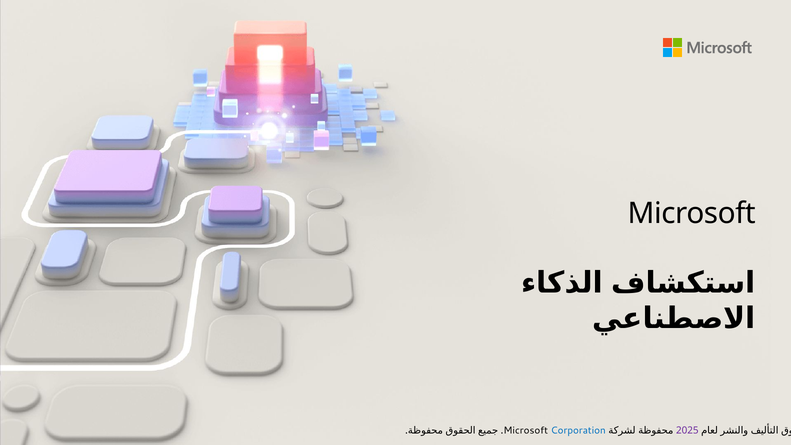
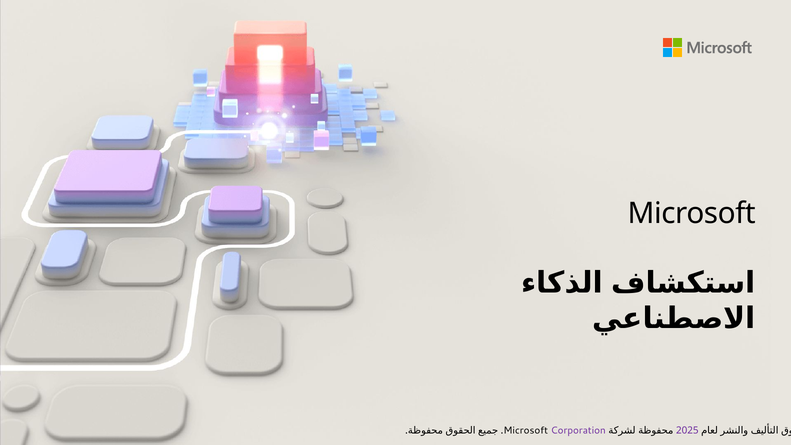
Corporation colour: blue -> purple (578, 431)
